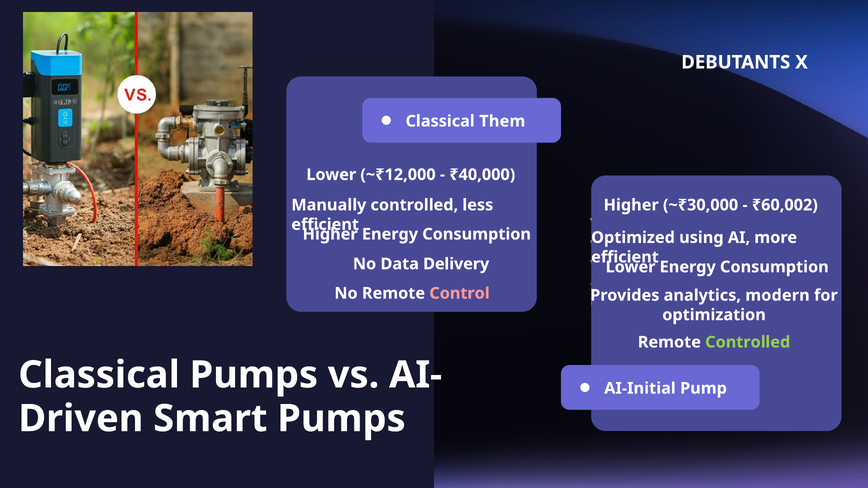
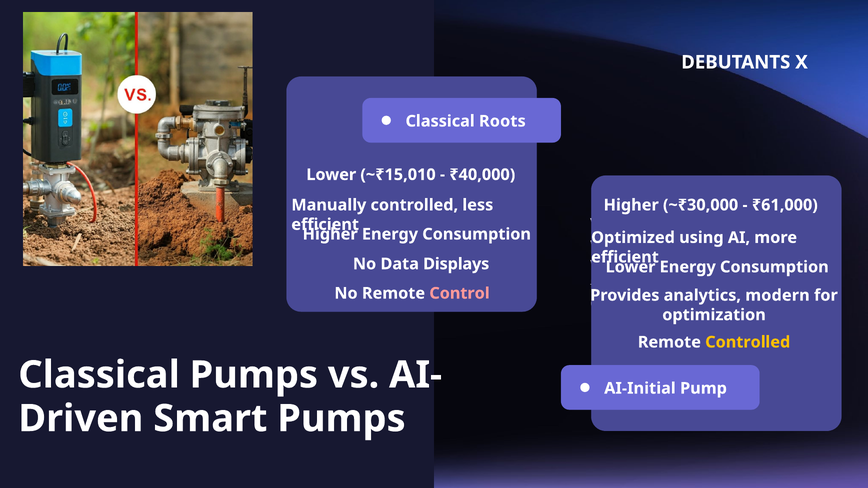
Them: Them -> Roots (502, 121)
~₹12,000: ~₹12,000 -> ~₹15,010 (398, 175)
₹60,002: ₹60,002 -> ₹61,000 (785, 205)
Delivery: Delivery -> Displays (456, 264)
Controlled colour: light green -> yellow (748, 342)
